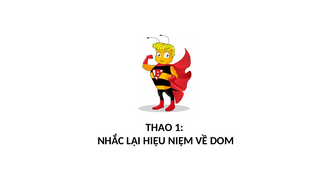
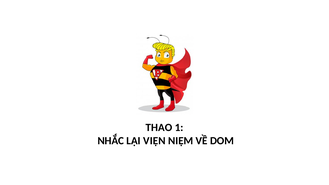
HIỆU: HIỆU -> VIỆN (154, 141)
